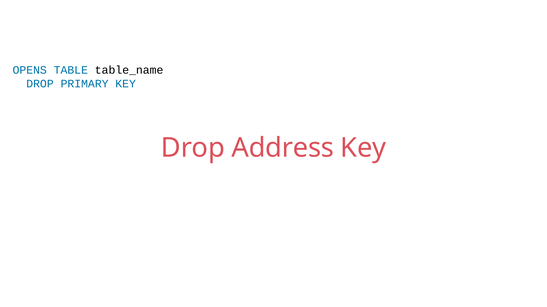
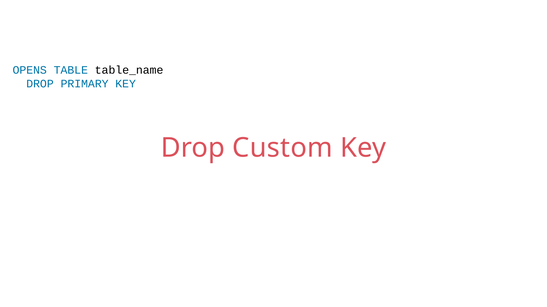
Address: Address -> Custom (282, 148)
